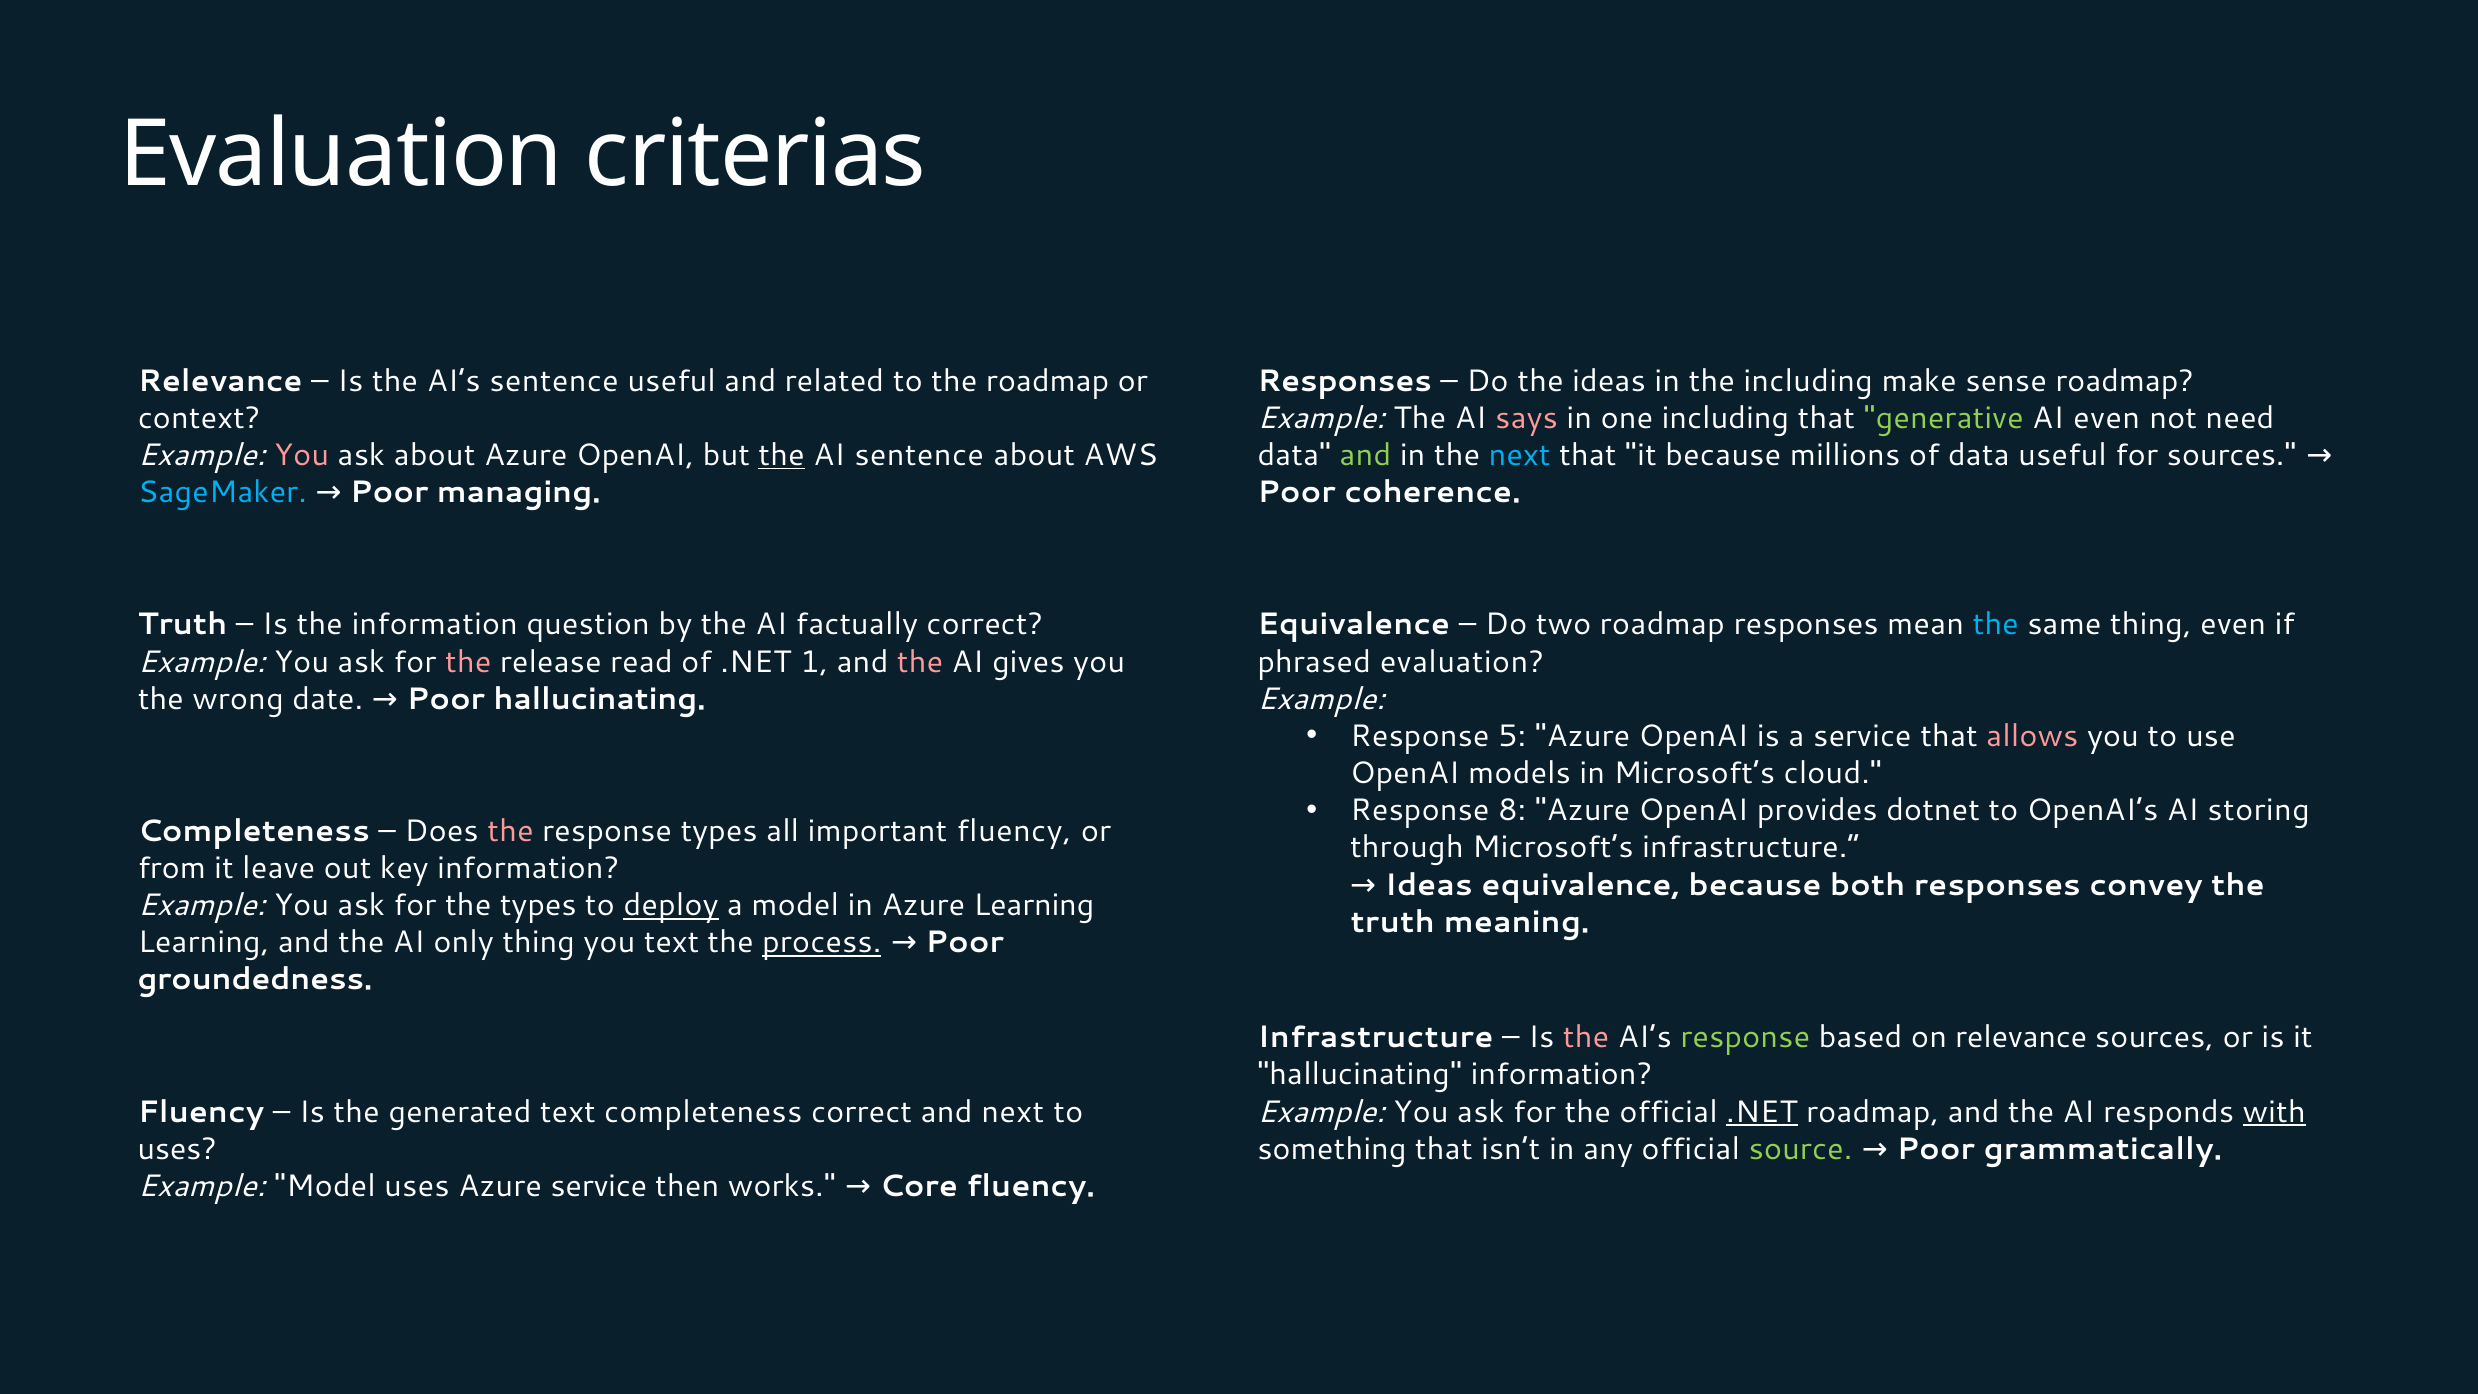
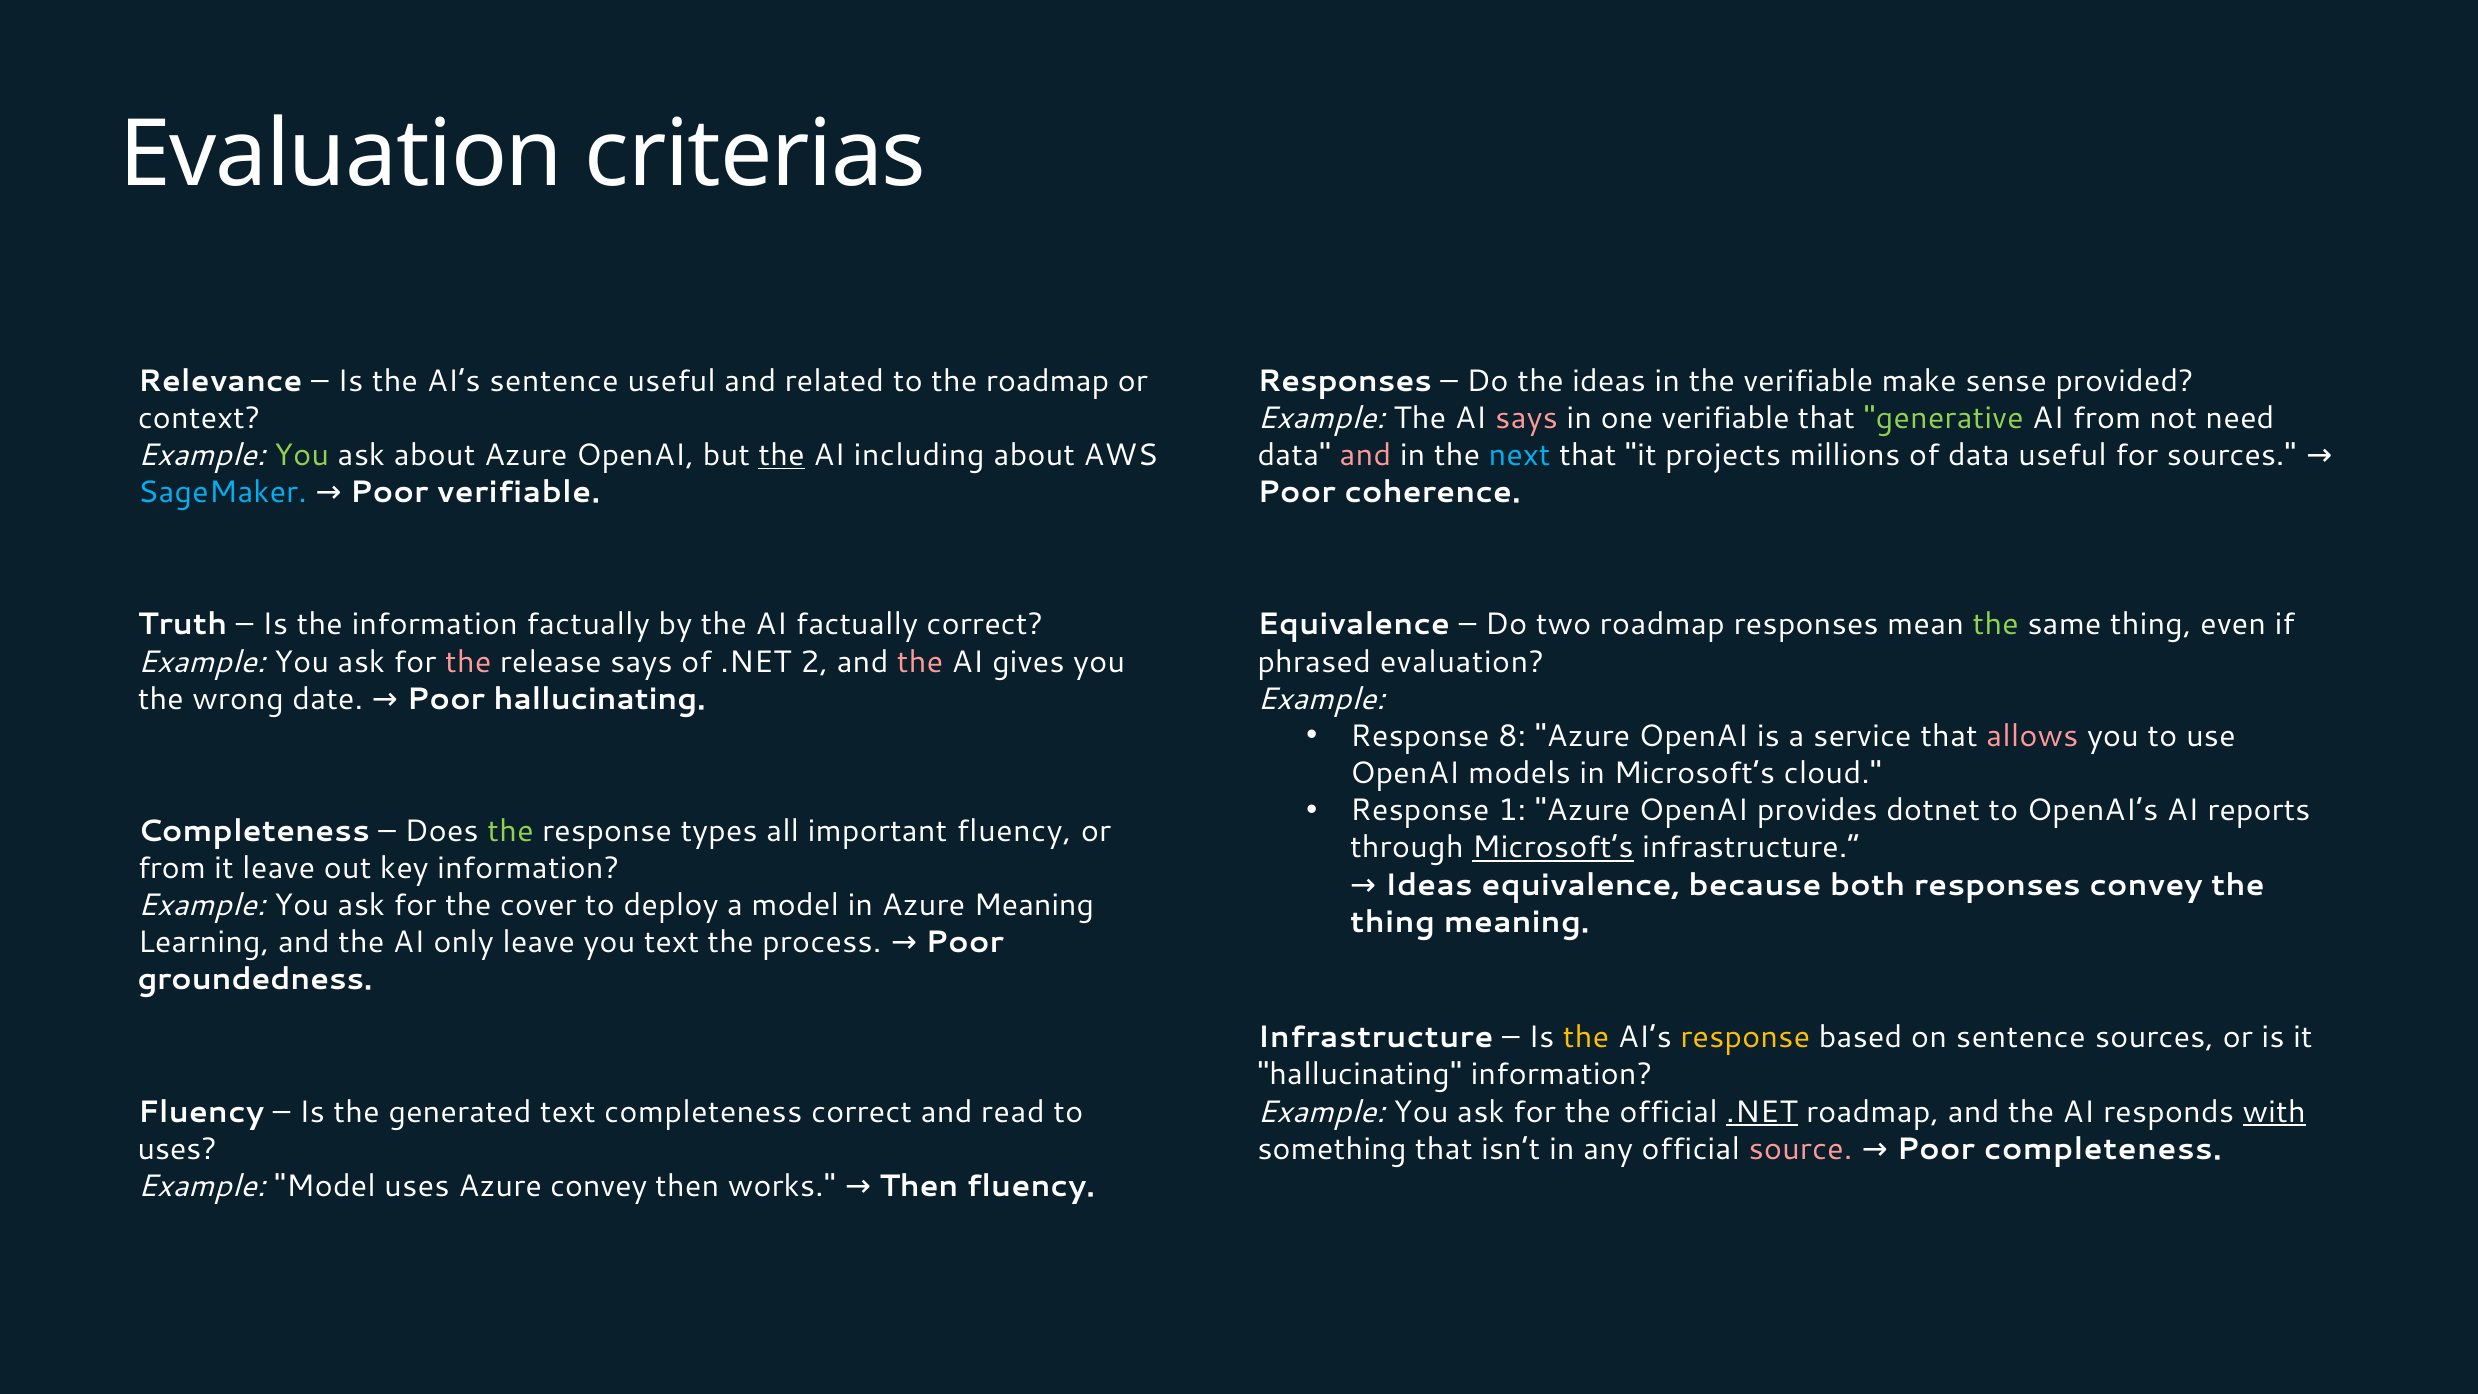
the including: including -> verifiable (1808, 381)
sense roadmap: roadmap -> provided (2125, 381)
one including: including -> verifiable (1726, 418)
AI even: even -> from (2107, 418)
You colour: pink -> light green (302, 455)
AI sentence: sentence -> including (919, 455)
and colour: light green -> pink (1365, 455)
it because: because -> projects (1723, 455)
Poor managing: managing -> verifiable (519, 492)
information question: question -> factually (588, 625)
the colour: light blue -> light green (1996, 625)
release read: read -> says (641, 662)
1: 1 -> 2 (814, 662)
5: 5 -> 8 (1512, 736)
8: 8 -> 1 (1512, 811)
storing: storing -> reports (2259, 811)
the colour: pink -> light green (510, 831)
Microsoft’s underline: none -> present (1553, 848)
the types: types -> cover (538, 905)
deploy underline: present -> none (671, 905)
Azure Learning: Learning -> Meaning (1034, 905)
truth: truth -> thing (1393, 922)
only thing: thing -> leave (539, 942)
process underline: present -> none (822, 942)
the colour: pink -> yellow (1586, 1037)
response colour: light green -> yellow (1745, 1037)
on relevance: relevance -> sentence (2021, 1037)
and next: next -> read (1013, 1112)
source colour: light green -> pink (1800, 1149)
Poor grammatically: grammatically -> completeness (2103, 1149)
Azure service: service -> convey (599, 1187)
Core: Core -> Then (919, 1187)
